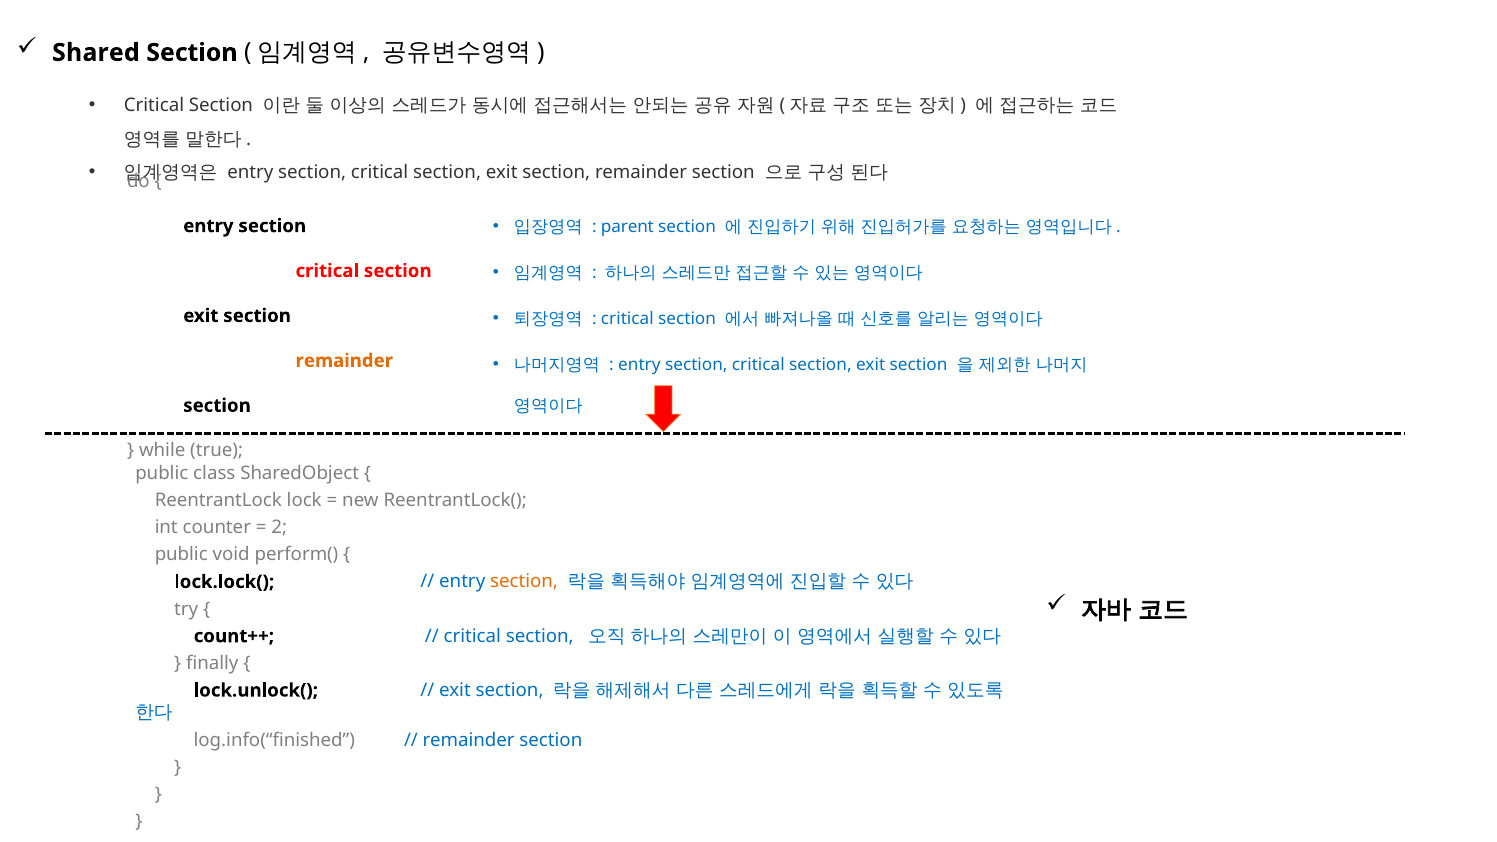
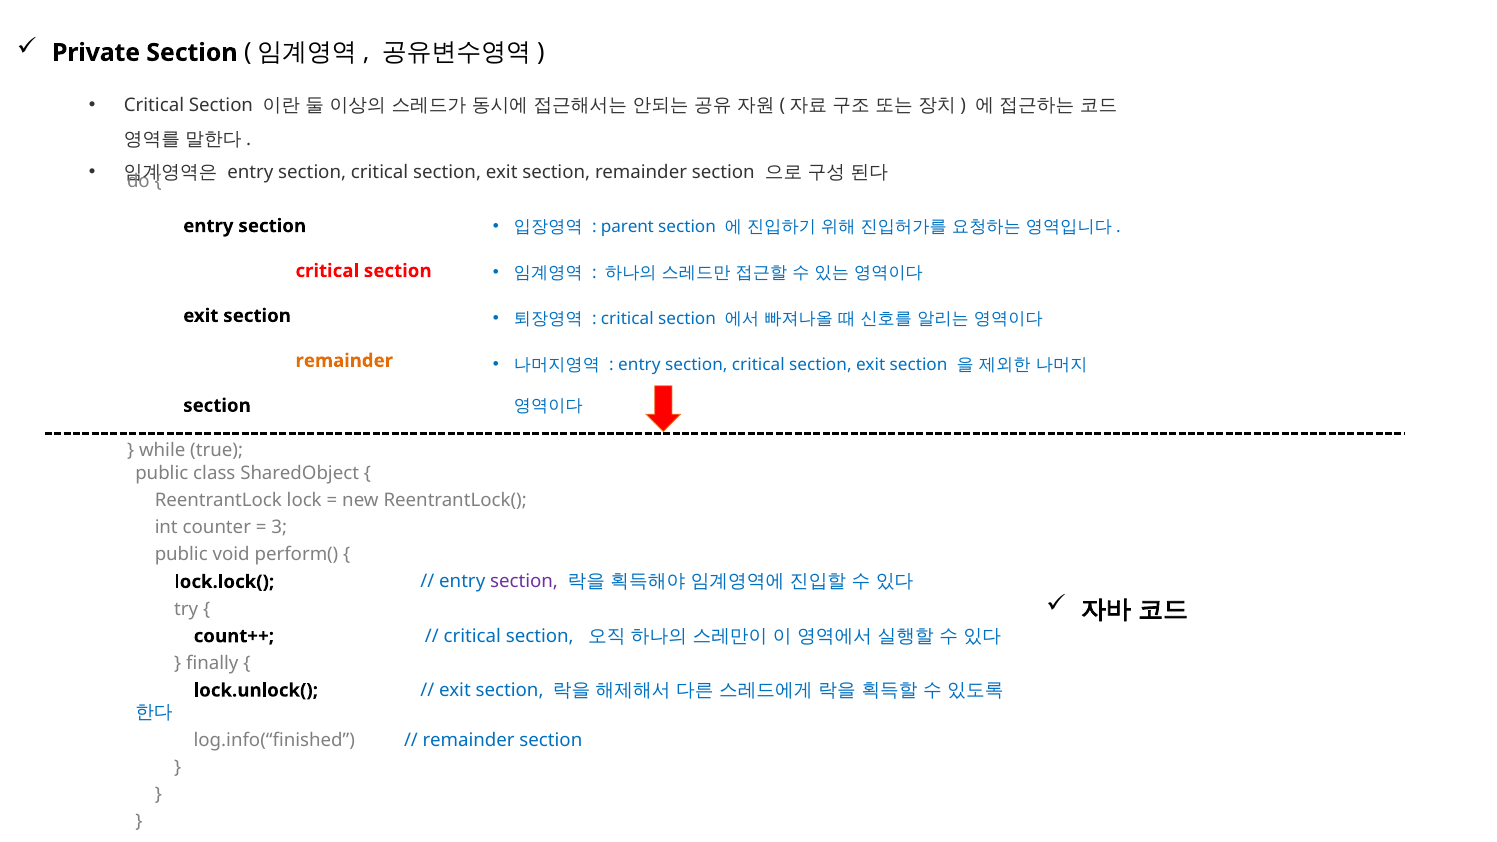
Shared: Shared -> Private (96, 53)
2: 2 -> 3 (279, 528)
section colour: orange -> purple (524, 582)
